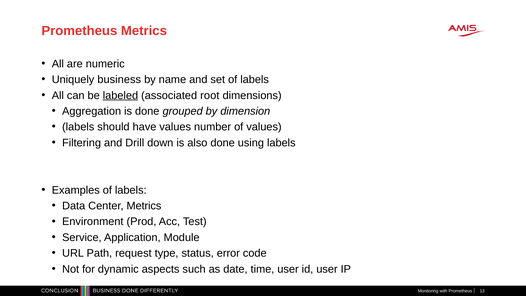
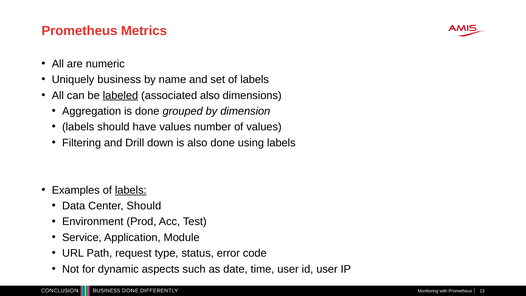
associated root: root -> also (210, 95)
labels underline: none -> present (131, 190)
Center Metrics: Metrics -> Should (144, 206)
